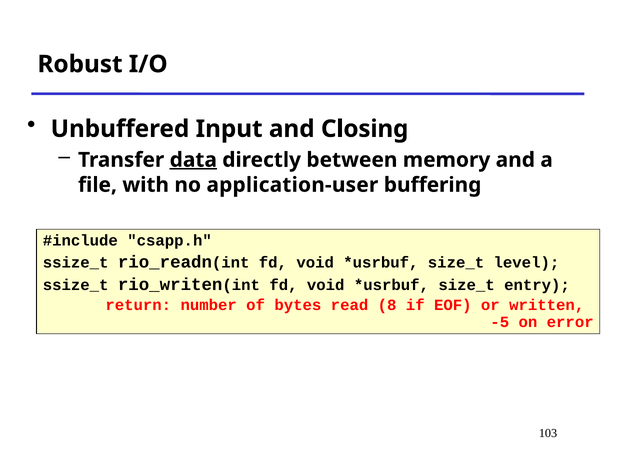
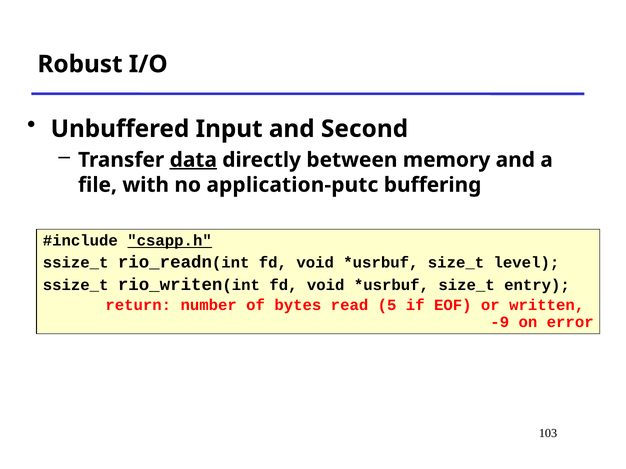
Closing: Closing -> Second (365, 129)
application-user: application-user -> application-putc (292, 185)
csapp.h underline: none -> present (170, 241)
8: 8 -> 5 (387, 306)
-5: -5 -> -9 (500, 322)
